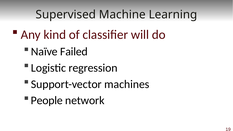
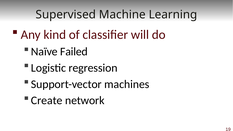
People: People -> Create (47, 101)
